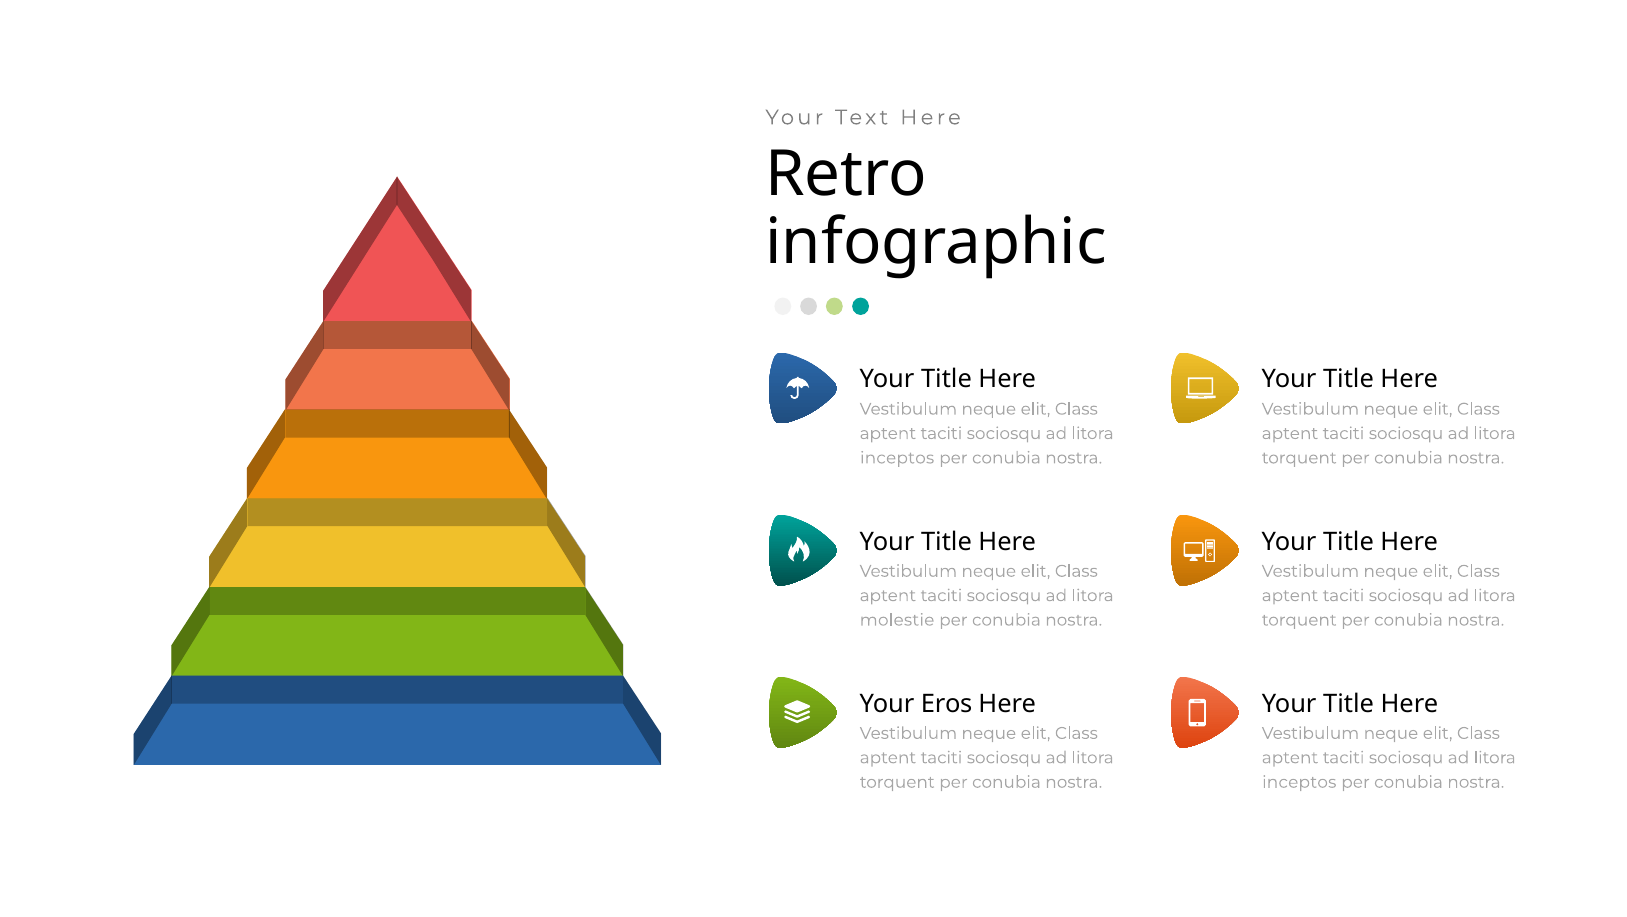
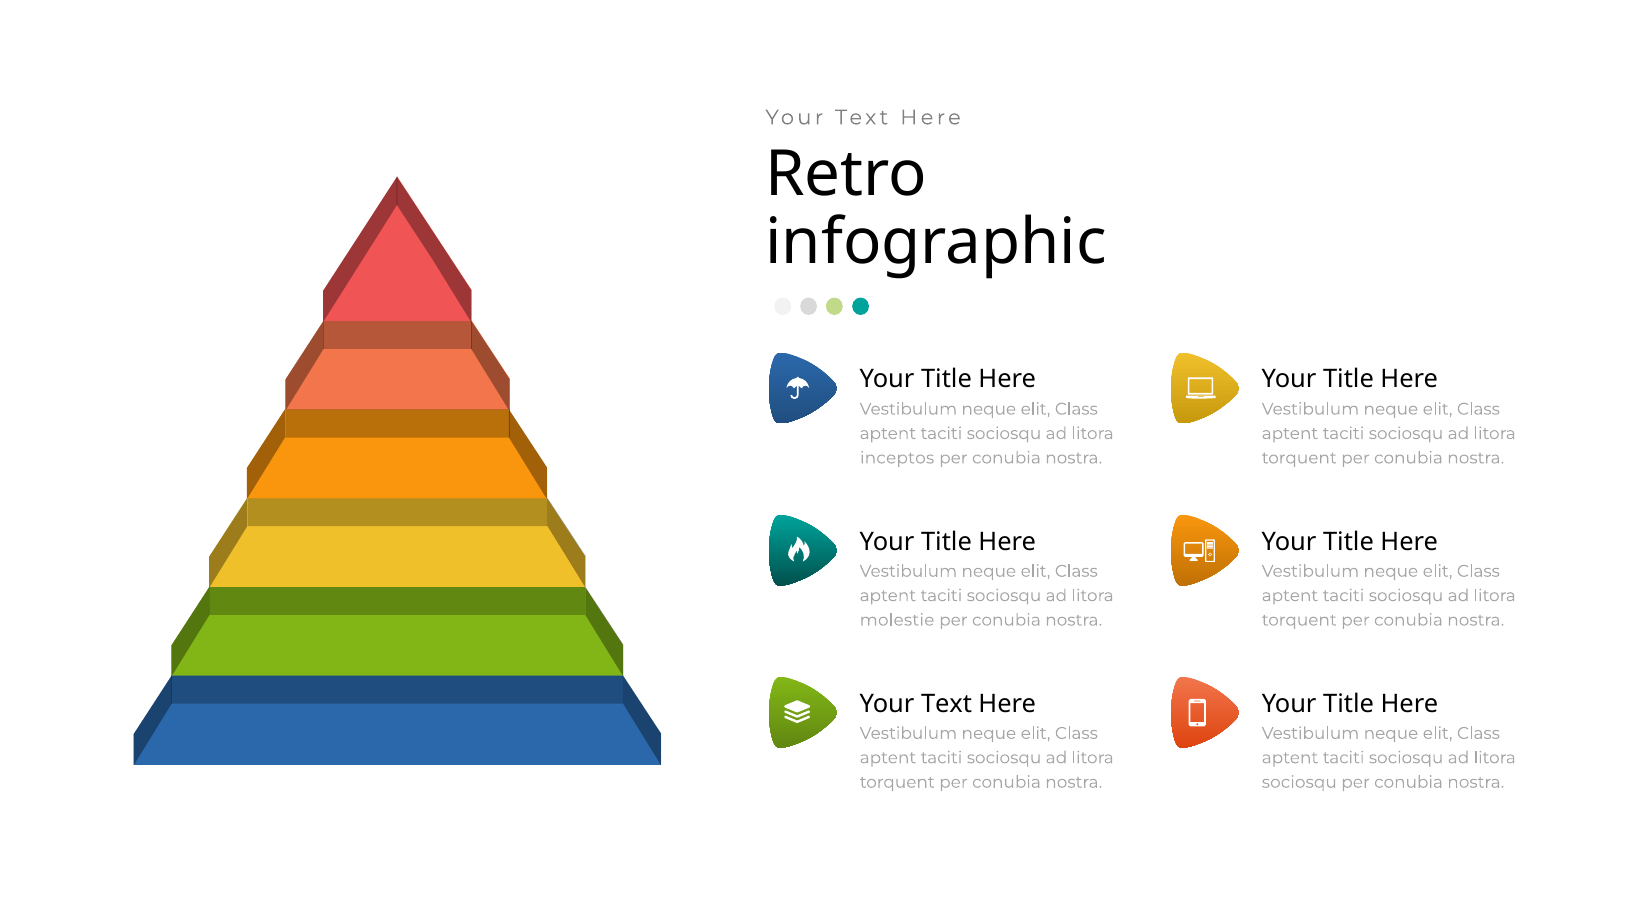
Eros: Eros -> Text (947, 703)
inceptos: inceptos -> sociosqu (1299, 782)
